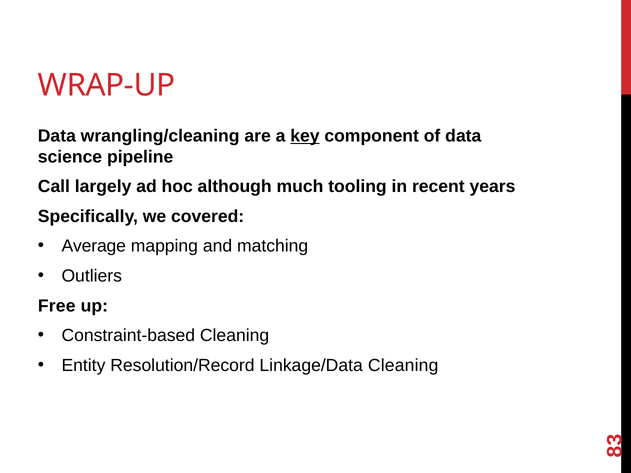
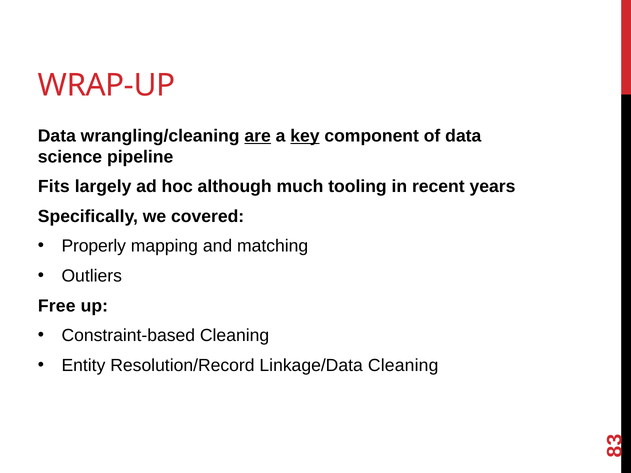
are underline: none -> present (258, 136)
Call: Call -> Fits (54, 187)
Average: Average -> Properly (94, 246)
